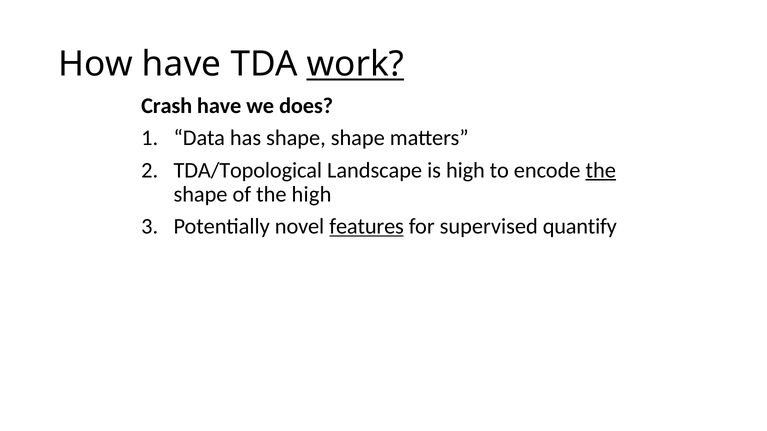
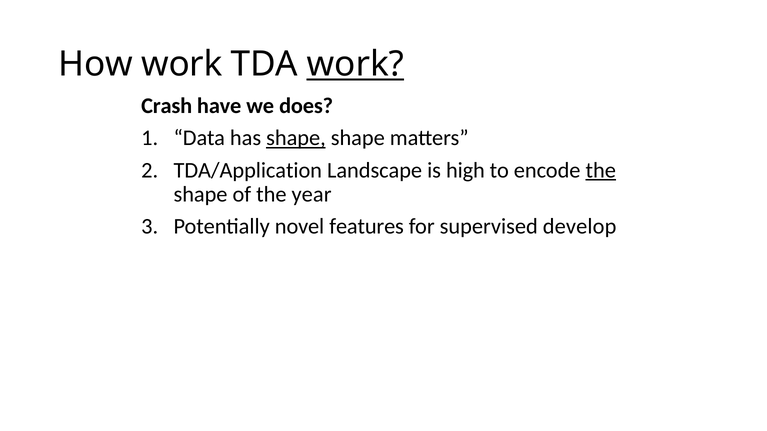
How have: have -> work (182, 64)
shape underline: none -> present (296, 138)
TDA/Topological: TDA/Topological -> TDA/Application (248, 170)
the high: high -> year (312, 194)
features underline: present -> none (367, 227)
quantify: quantify -> develop (580, 227)
